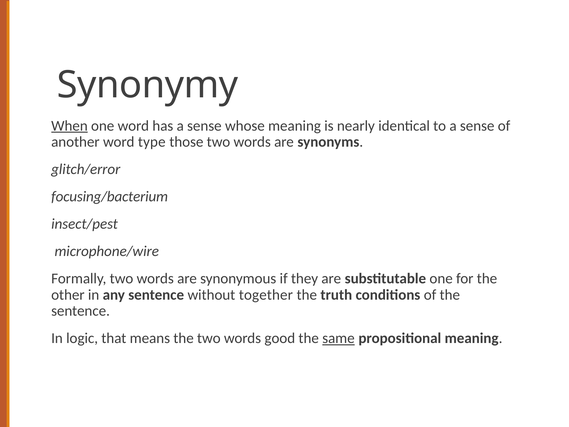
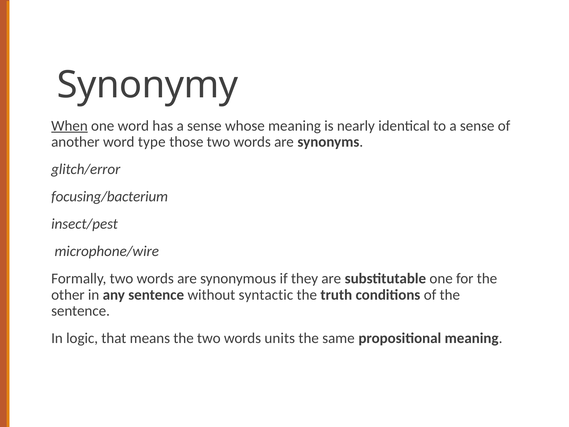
together: together -> syntactic (266, 295)
good: good -> units (280, 338)
same underline: present -> none (338, 338)
